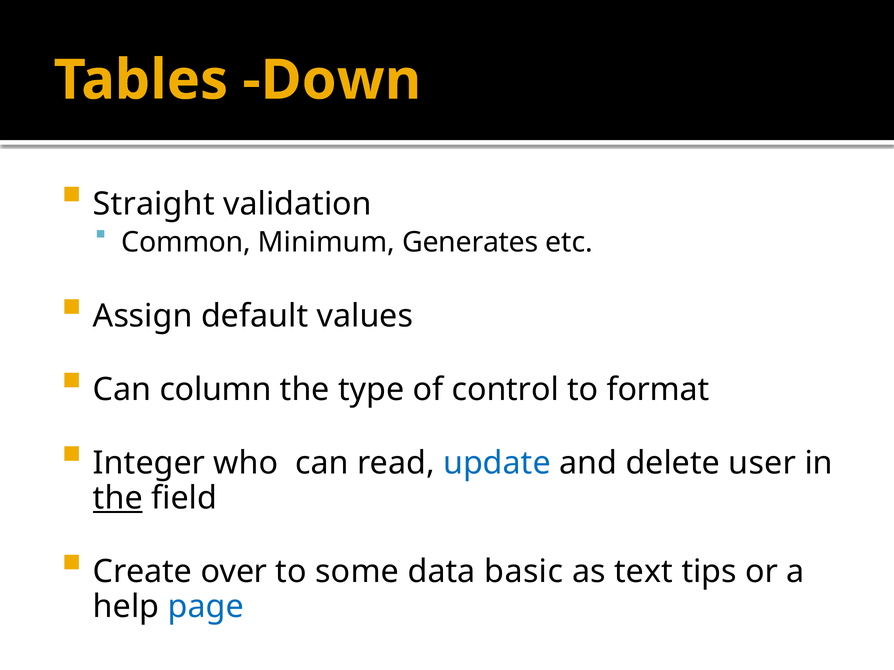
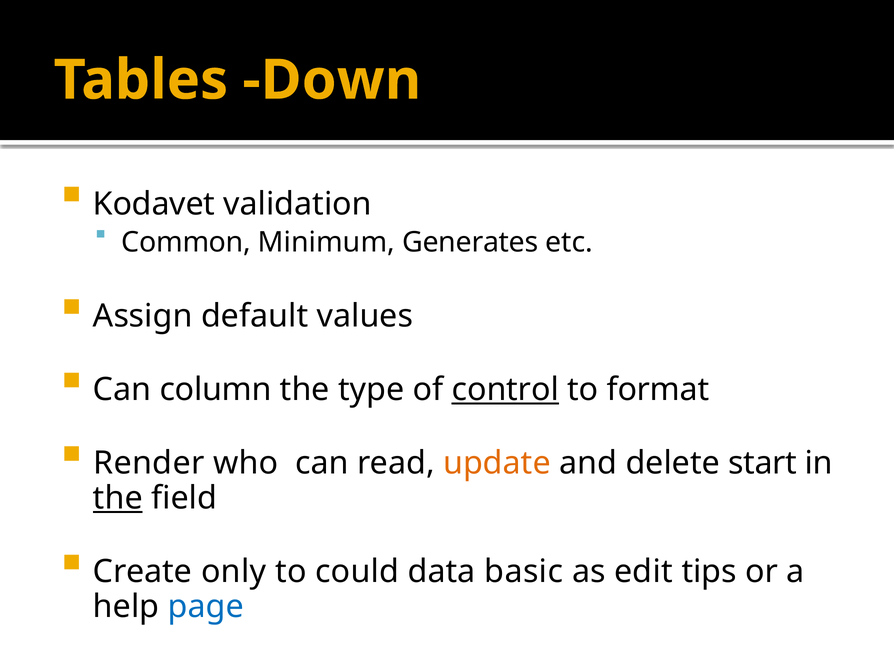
Straight: Straight -> Kodavet (154, 204)
control underline: none -> present (505, 390)
Integer: Integer -> Render (149, 464)
update colour: blue -> orange (497, 464)
user: user -> start (763, 464)
over: over -> only (234, 572)
some: some -> could (357, 572)
text: text -> edit (643, 572)
